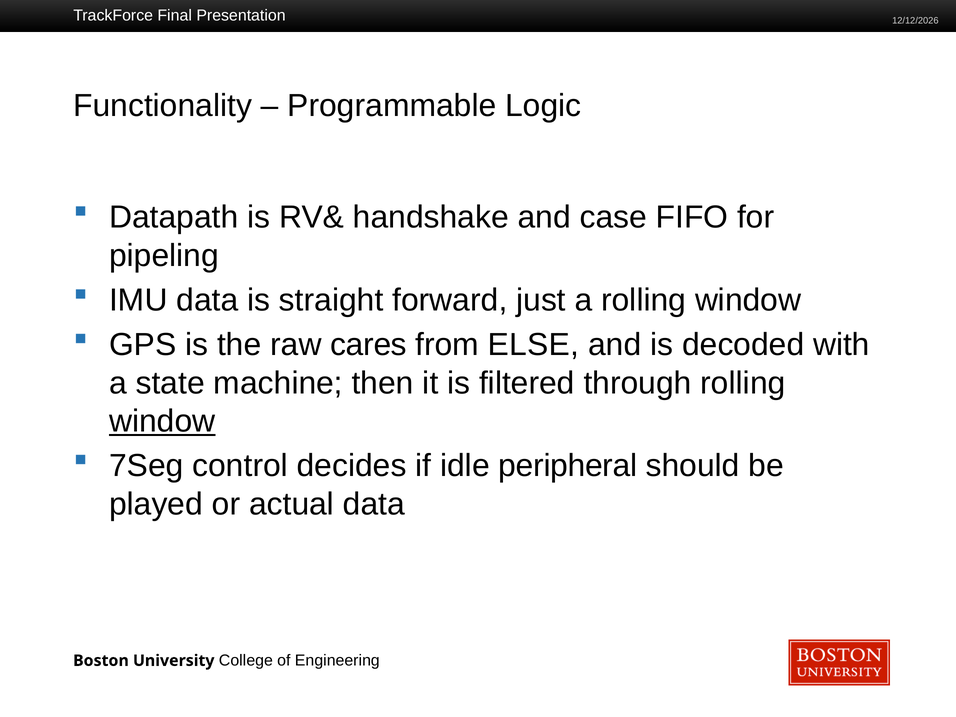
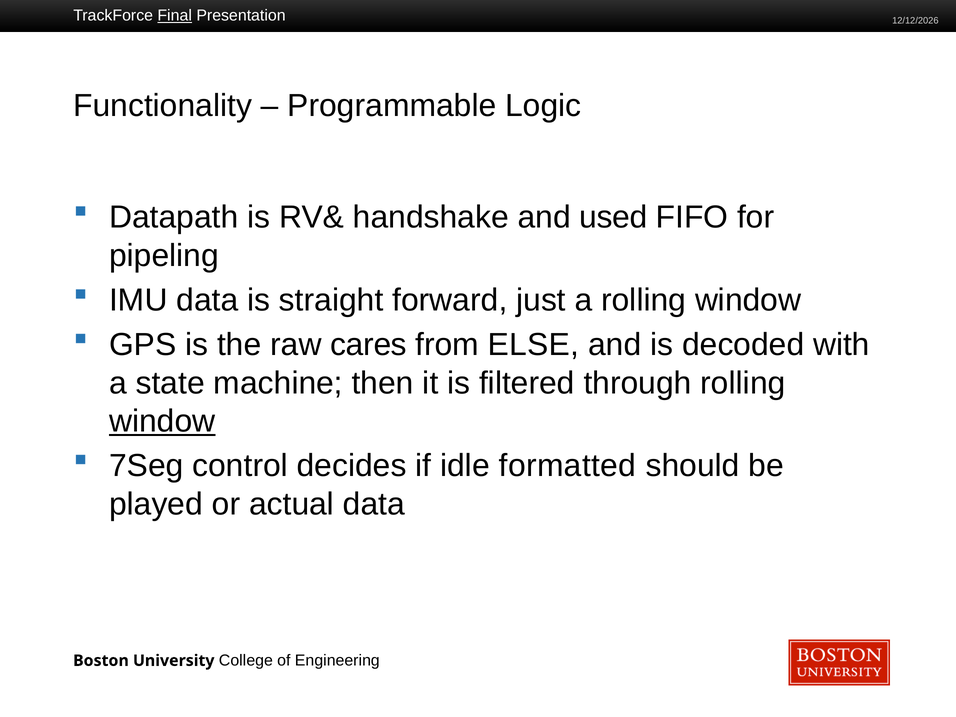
Final underline: none -> present (175, 15)
case: case -> used (613, 217)
peripheral: peripheral -> formatted (568, 466)
